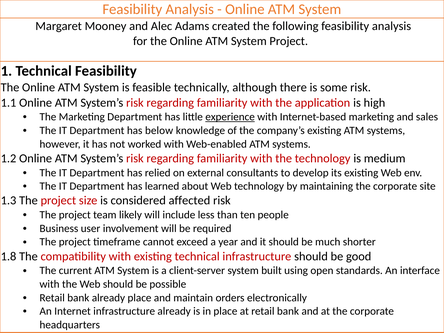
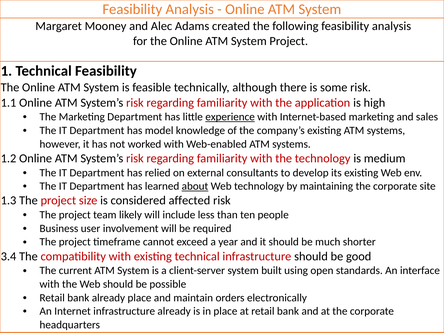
below: below -> model (159, 130)
about underline: none -> present (195, 186)
1.8: 1.8 -> 3.4 (9, 256)
